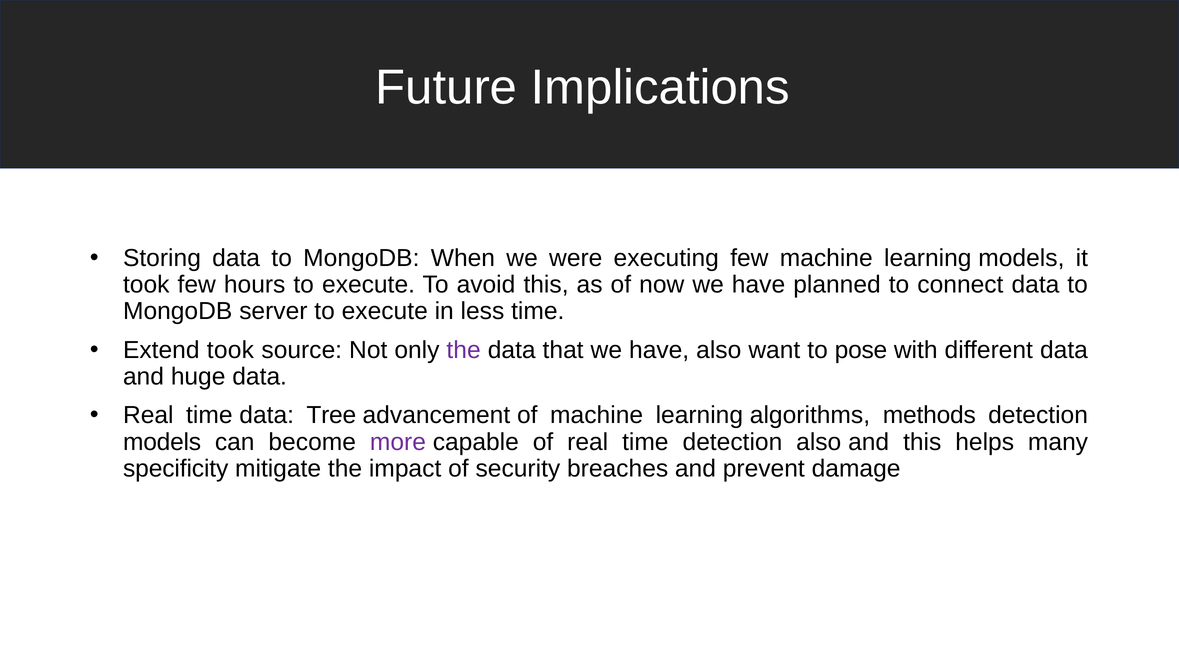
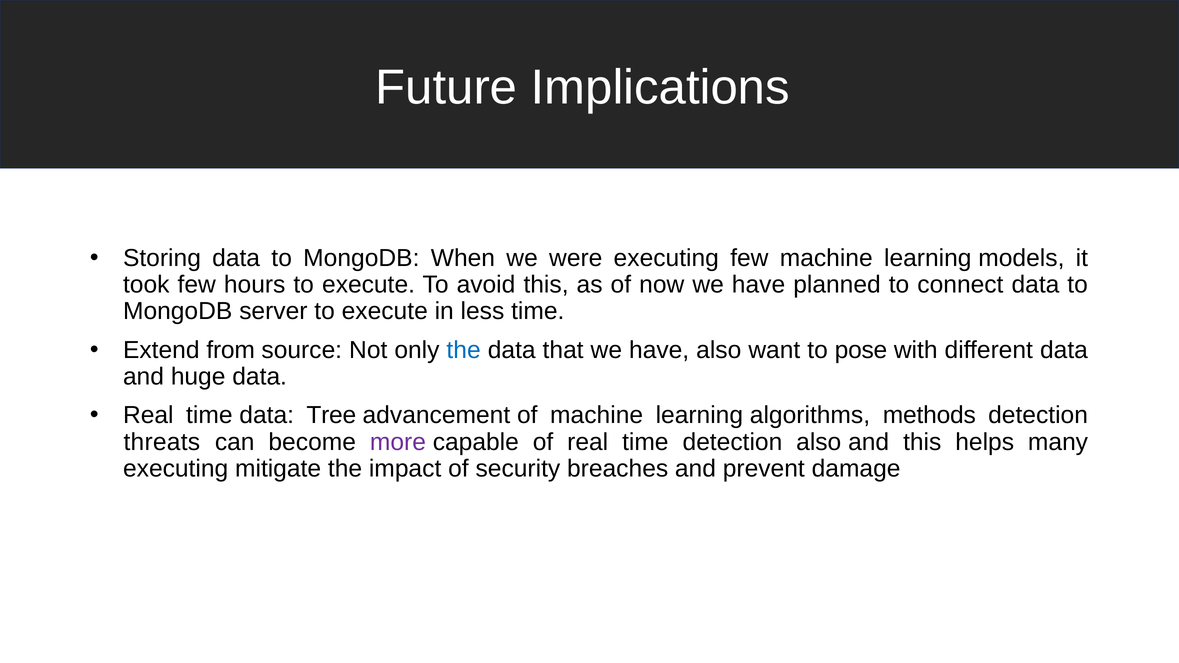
Extend took: took -> from (231, 350)
the colour: purple -> blue (464, 350)
models: models -> threats (162, 442)
specificity: specificity -> executing (176, 469)
